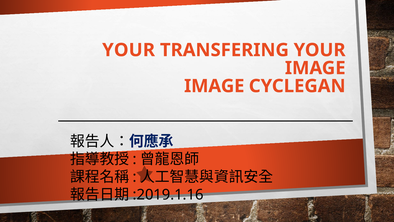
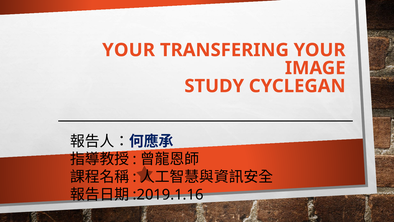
IMAGE: IMAGE -> STUDY (214, 86)
